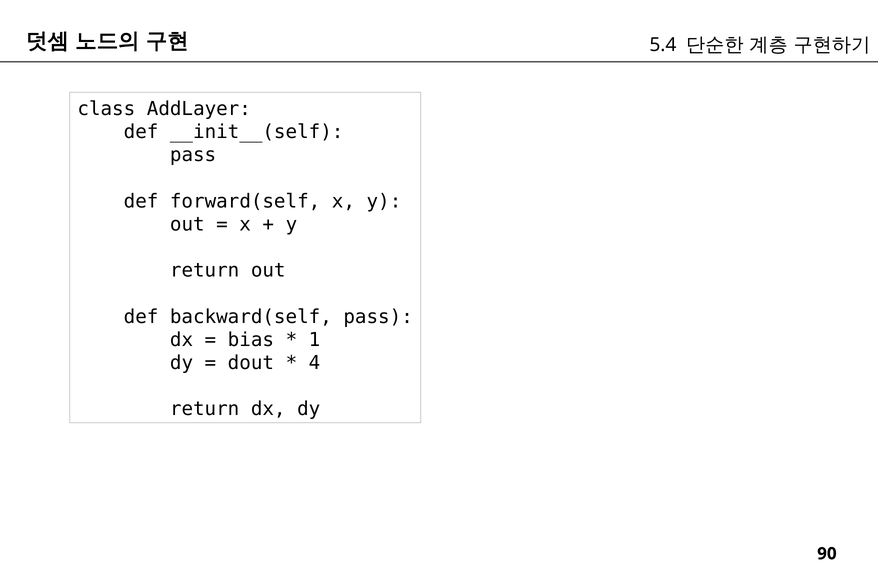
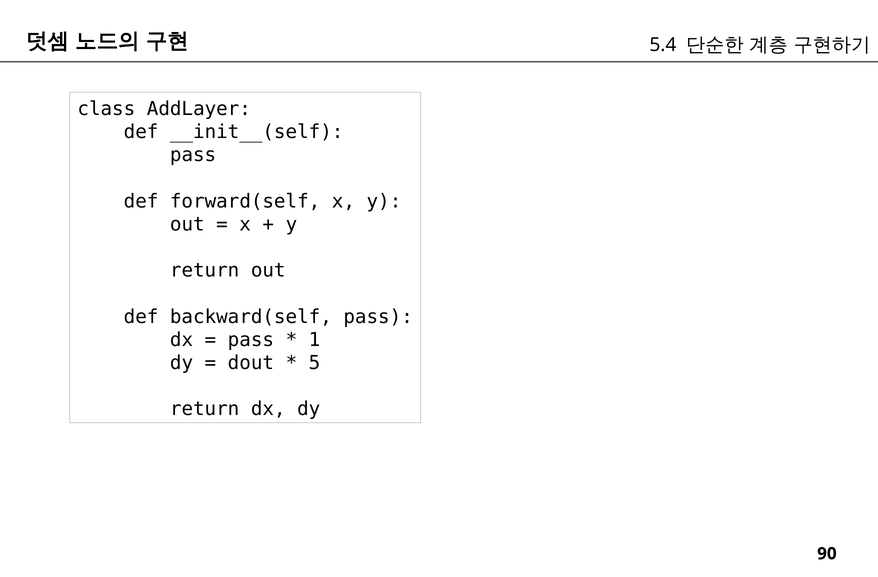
bias: bias -> pass (251, 340)
4: 4 -> 5 (315, 363)
